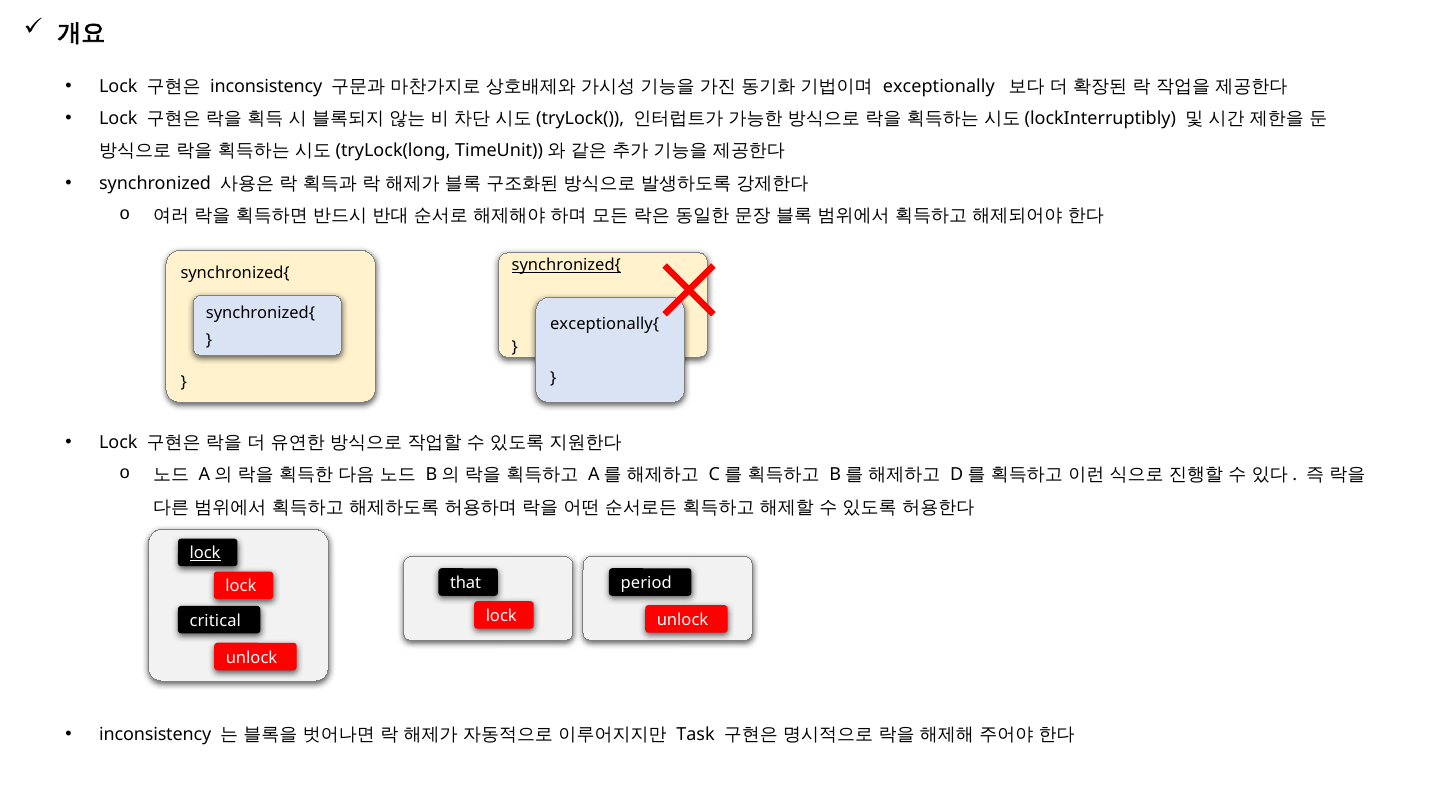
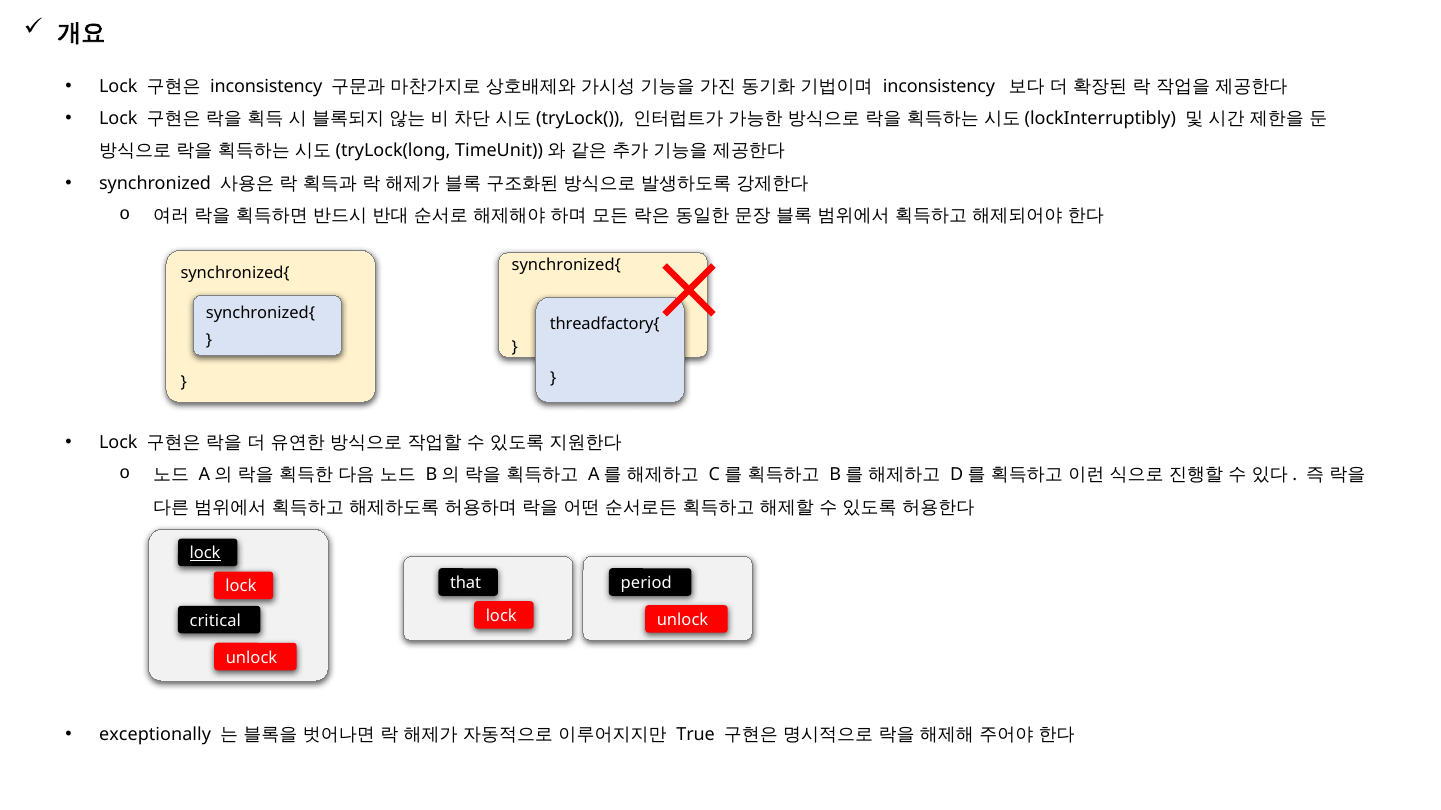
exceptionally: exceptionally -> inconsistency (939, 86)
synchronized{ underline: present -> none (566, 265)
exceptionally{: exceptionally{ -> threadfactory{ (605, 324)
inconsistency: inconsistency -> exceptionally (155, 735)
Task: Task -> True (696, 735)
